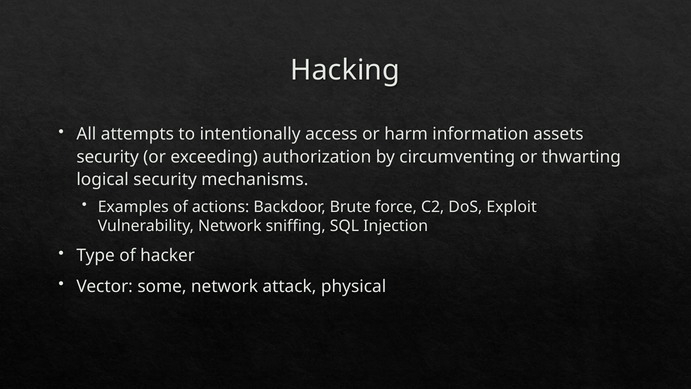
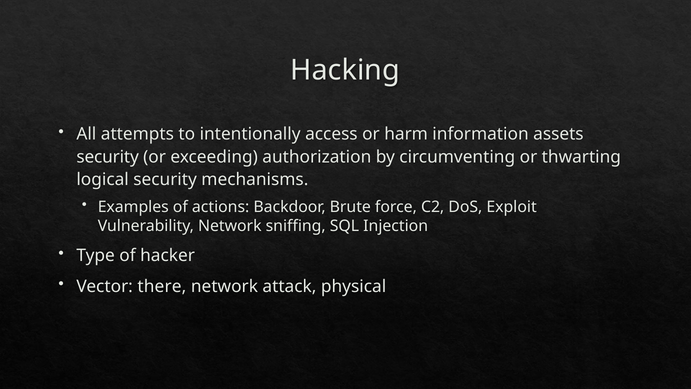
some: some -> there (162, 286)
